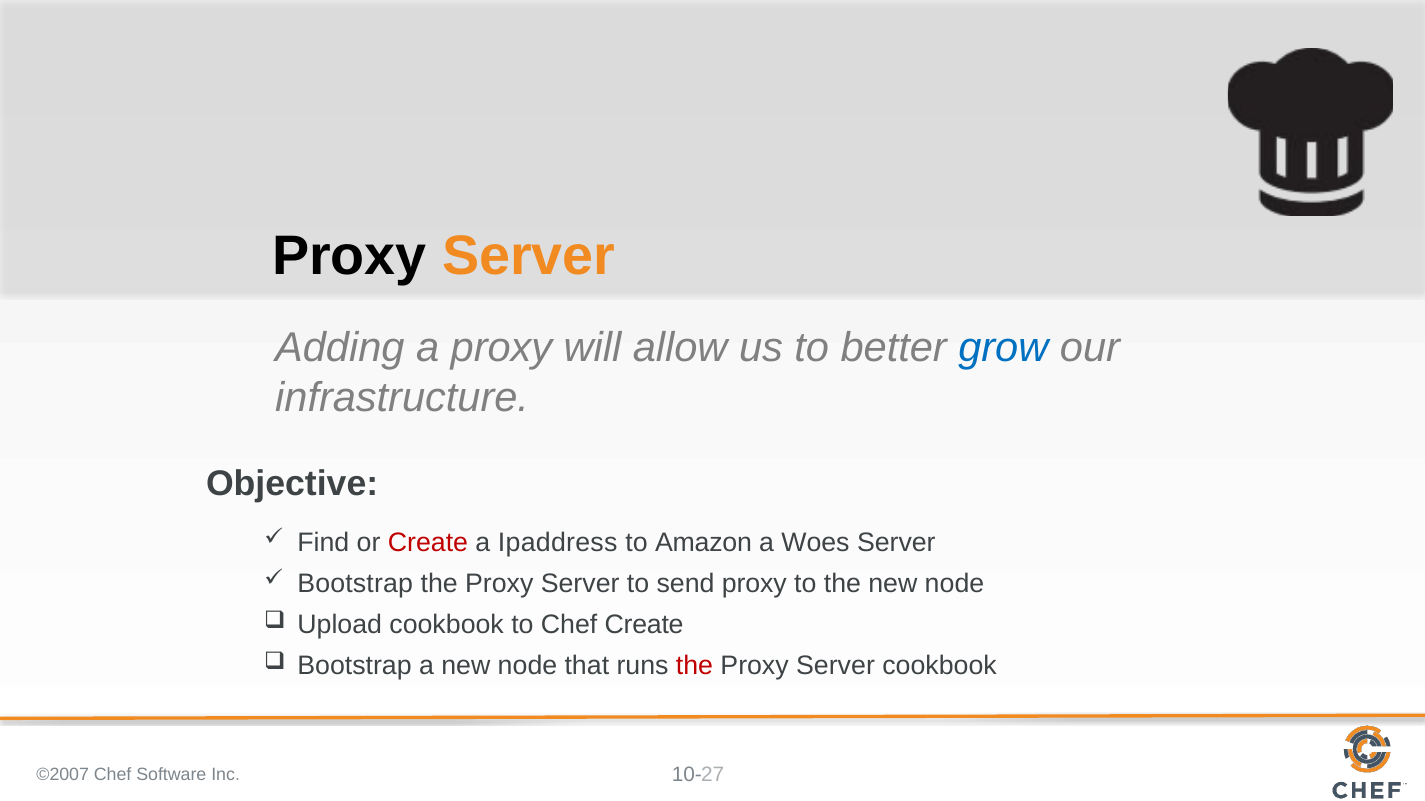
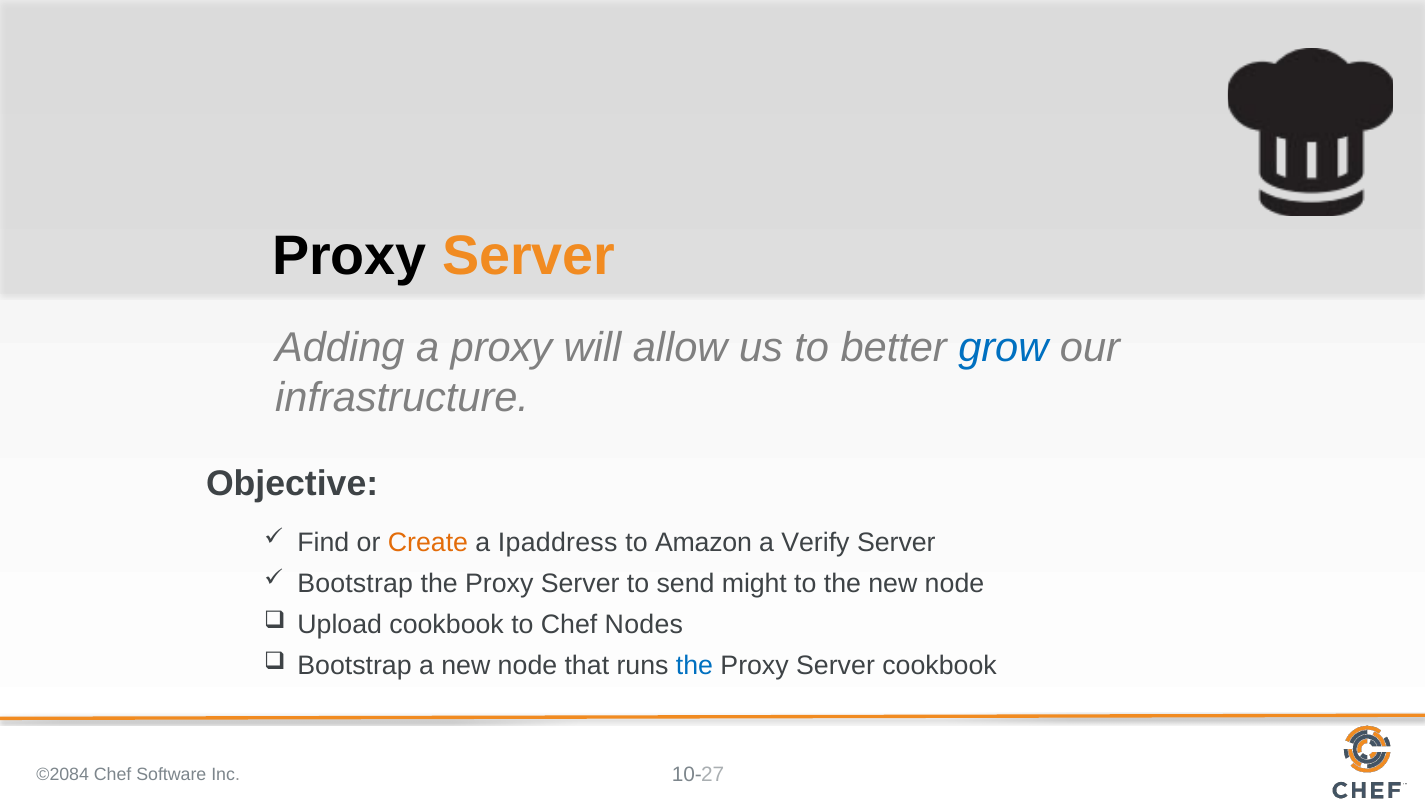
Create colour: red -> orange (428, 543)
Woes: Woes -> Verify (815, 543)
send proxy: proxy -> might (754, 584)
Chef Create: Create -> Nodes (644, 625)
the colour: red -> blue (695, 666)
©2007: ©2007 -> ©2084 (63, 776)
